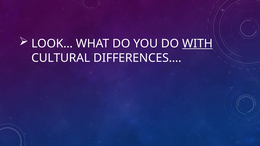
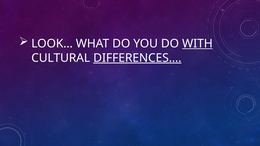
DIFFERENCES… underline: none -> present (137, 58)
